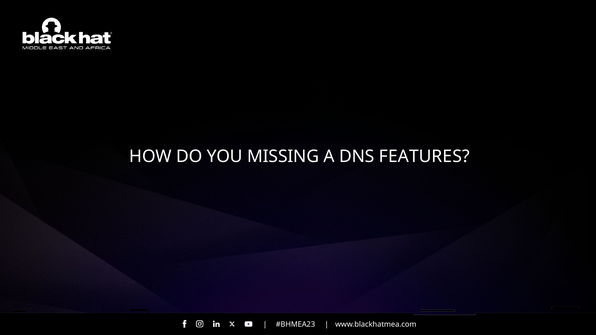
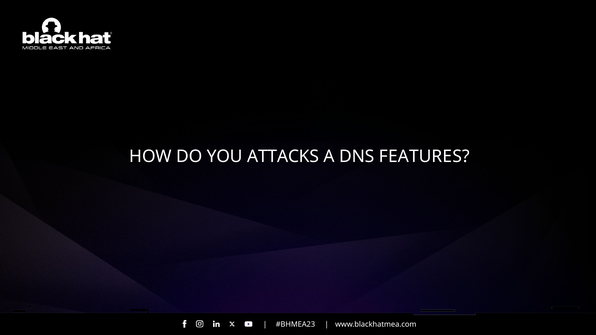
MISSING: MISSING -> ATTACKS (283, 157)
